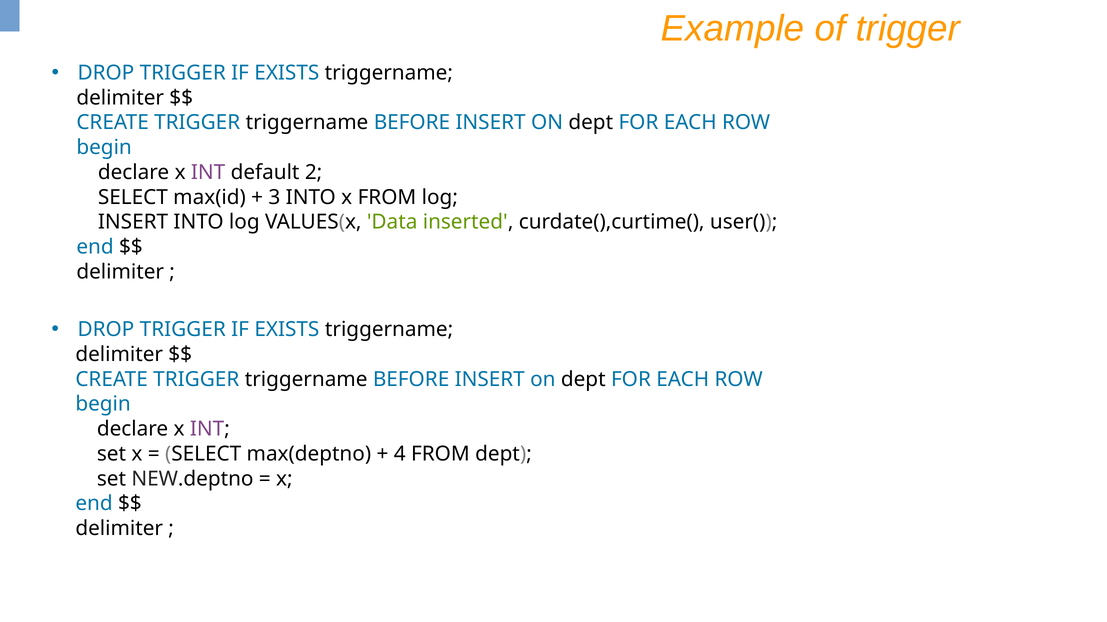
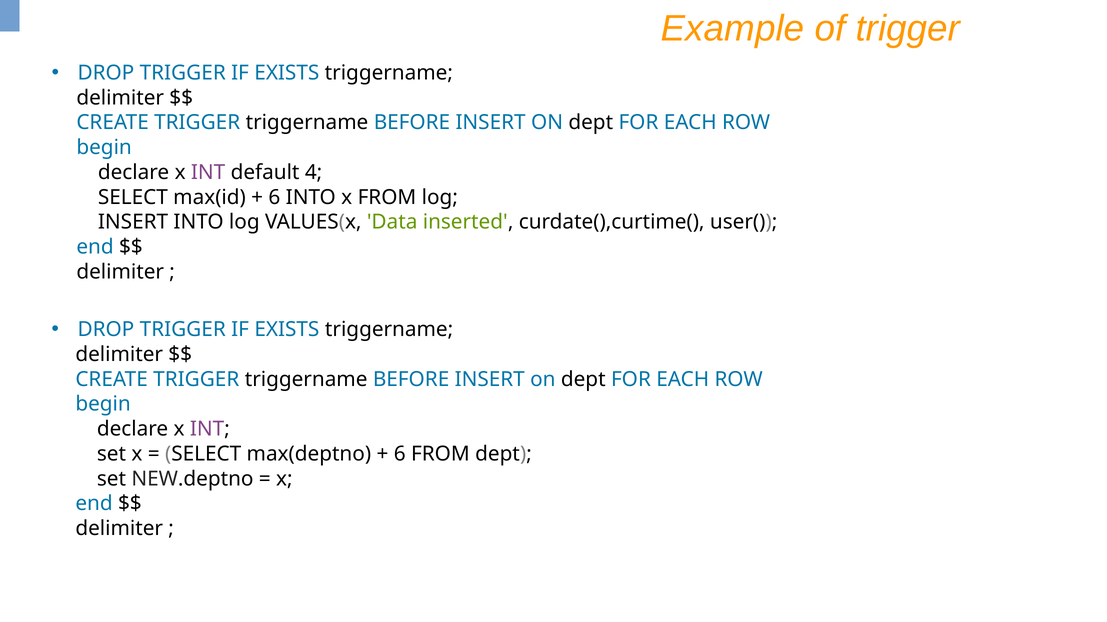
2: 2 -> 4 (314, 173)
3: 3 -> 6 (274, 197)
4: 4 -> 6 (400, 454)
